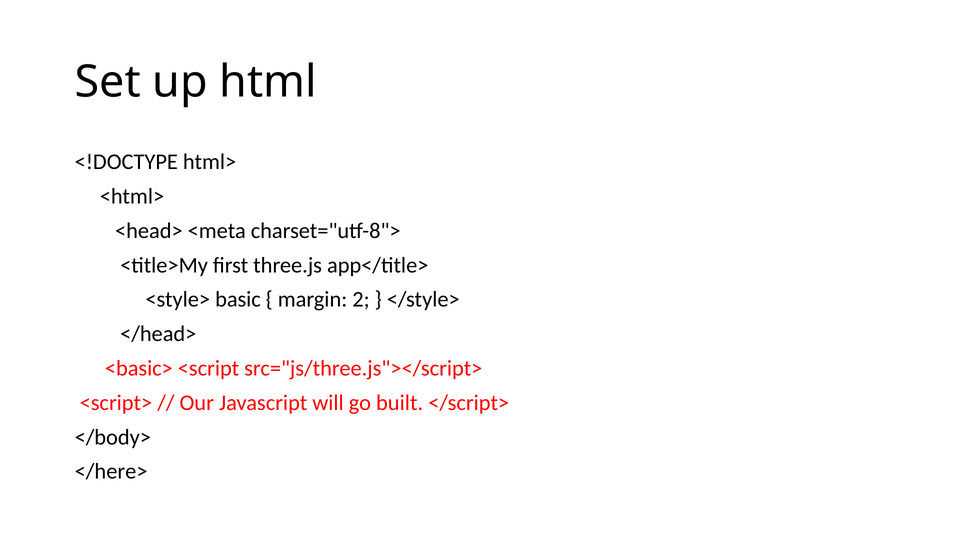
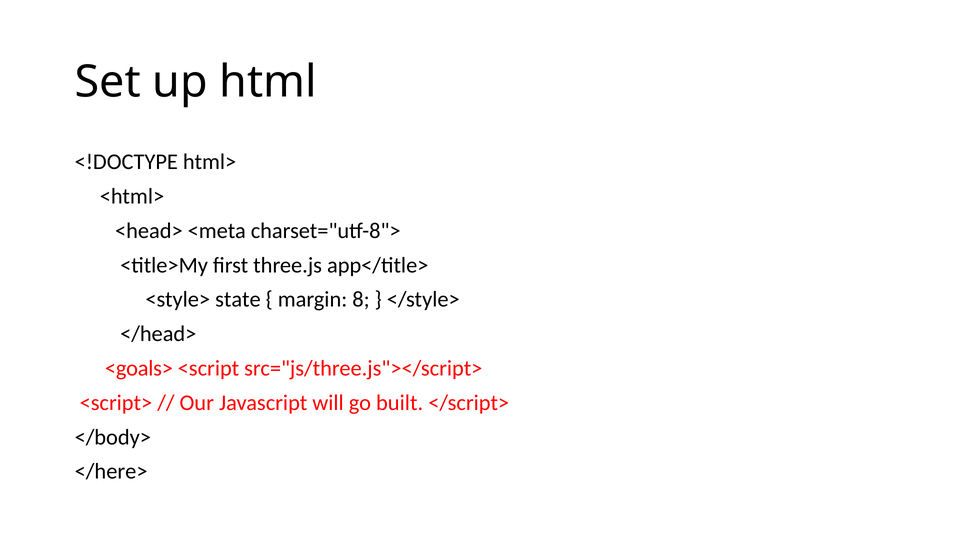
basic: basic -> state (238, 300)
2: 2 -> 8 (361, 300)
<basic>: <basic> -> <goals> (139, 369)
